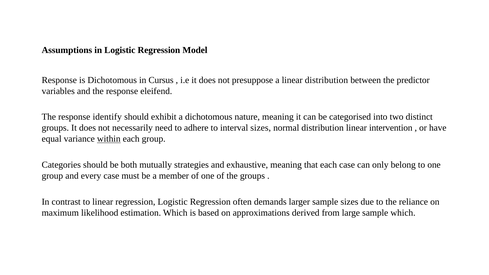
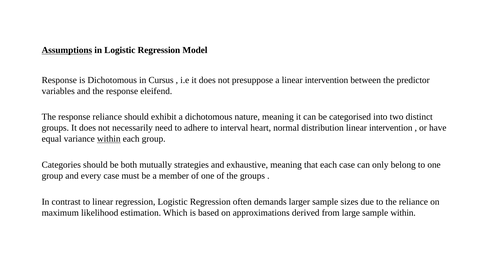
Assumptions underline: none -> present (67, 50)
a linear distribution: distribution -> intervention (327, 80)
response identify: identify -> reliance (107, 117)
interval sizes: sizes -> heart (261, 128)
sample which: which -> within (403, 213)
